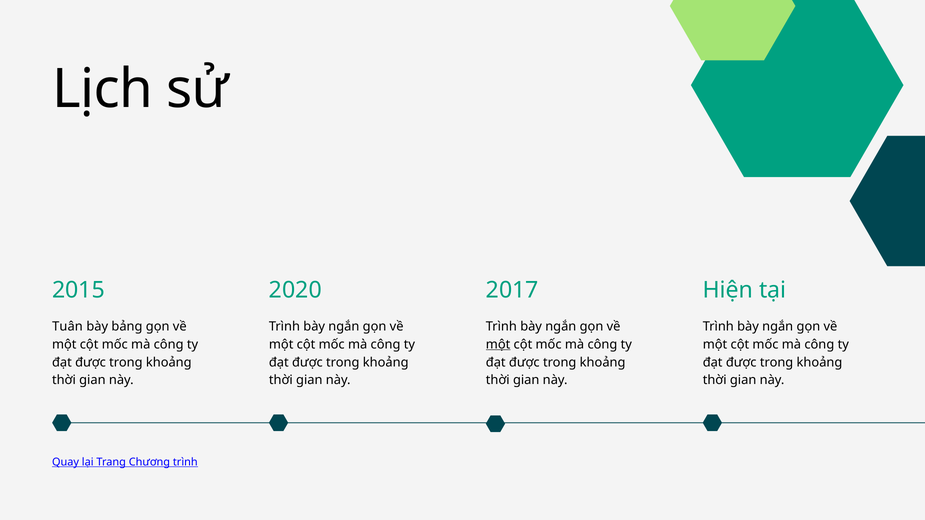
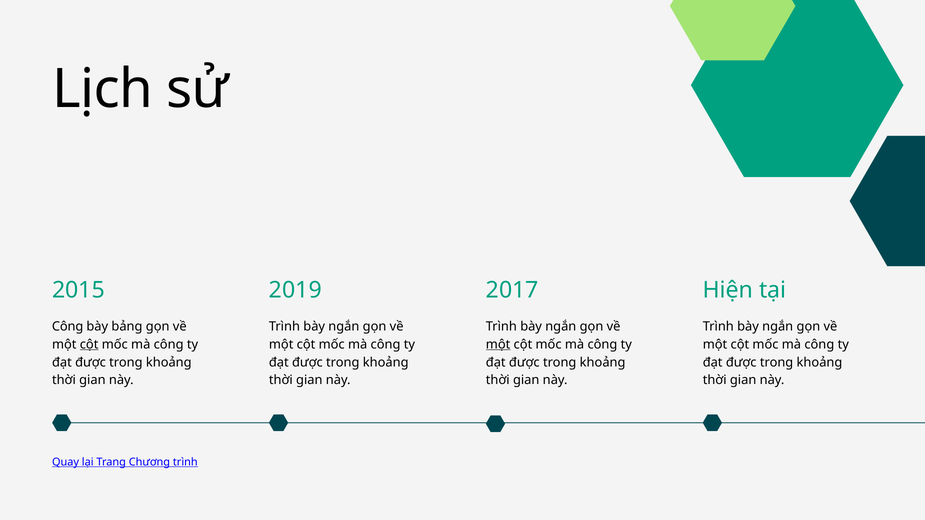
2020: 2020 -> 2019 (295, 290)
Tuân: Tuân -> Công (68, 327)
cột underline: none -> present (89, 345)
